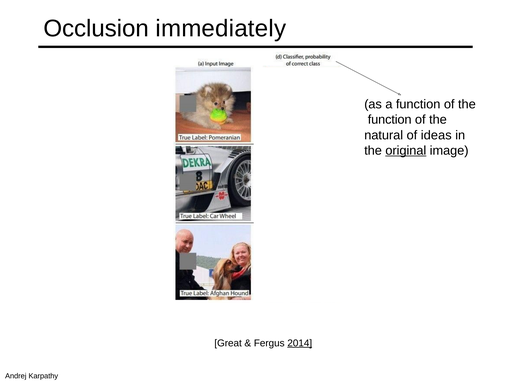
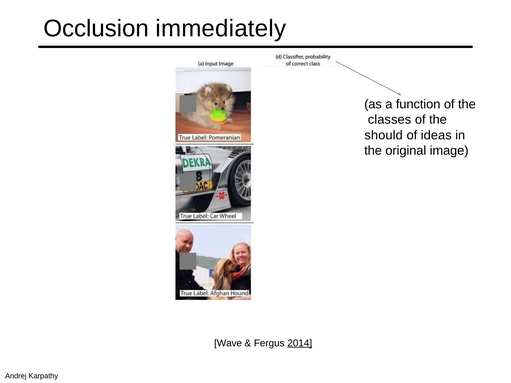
function: function -> classes (390, 120)
natural: natural -> should (384, 135)
original underline: present -> none (406, 151)
Great: Great -> Wave (228, 343)
